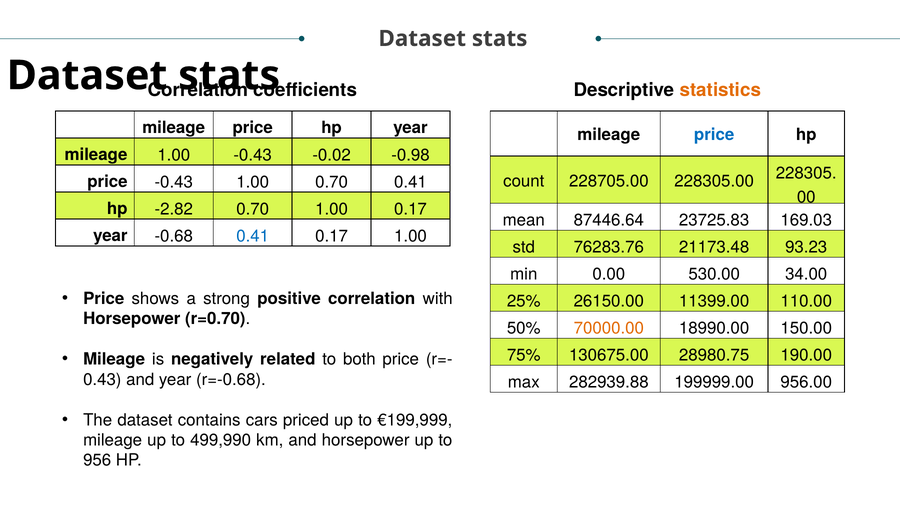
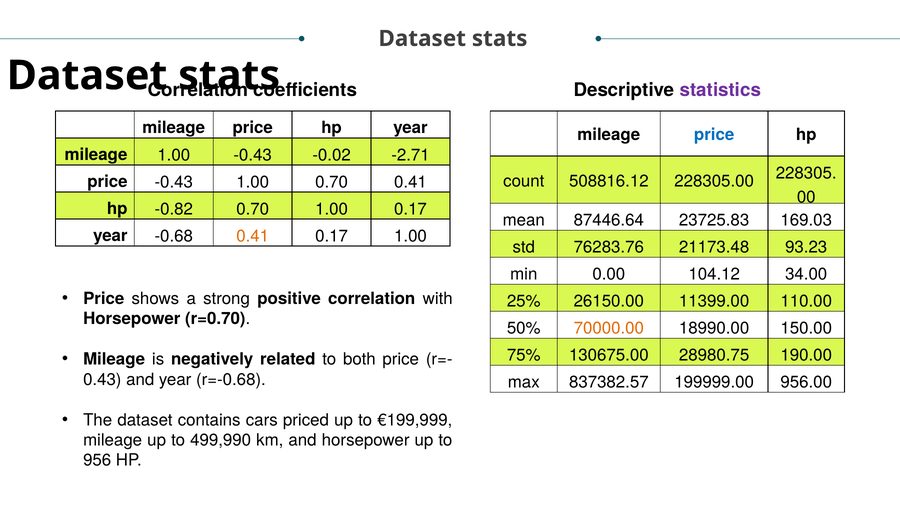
statistics colour: orange -> purple (720, 90)
-0.98: -0.98 -> -2.71 (410, 155)
228705.00: 228705.00 -> 508816.12 (609, 181)
-2.82: -2.82 -> -0.82 (174, 209)
0.41 colour: blue -> orange (253, 236)
530.00: 530.00 -> 104.12 (714, 274)
282939.88: 282939.88 -> 837382.57 (609, 383)
